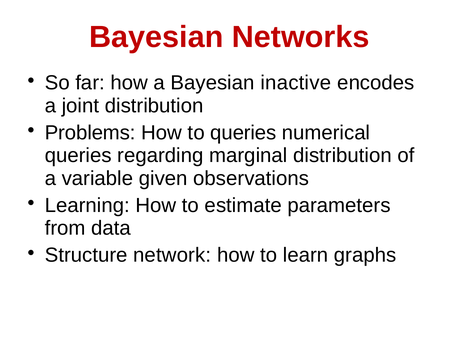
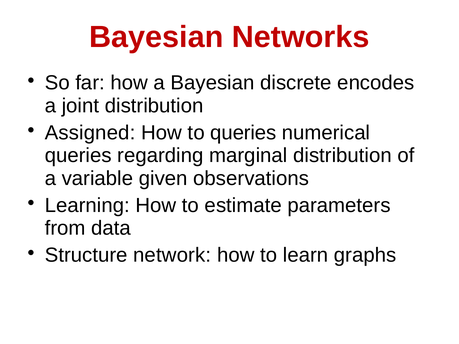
inactive: inactive -> discrete (296, 83)
Problems: Problems -> Assigned (90, 133)
